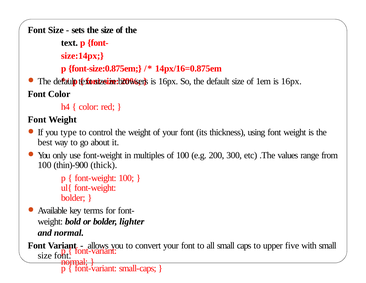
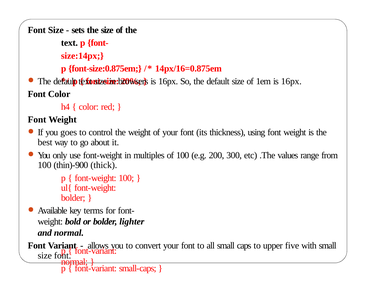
type: type -> goes (69, 132)
